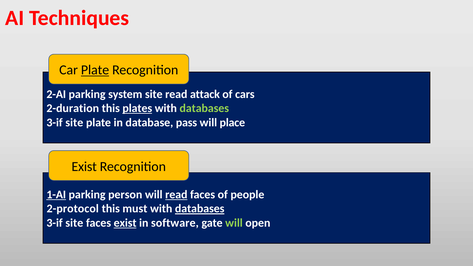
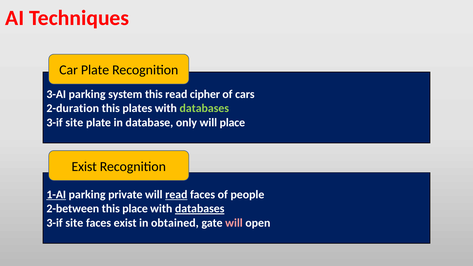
Plate underline: present -> none (95, 70)
2-AI: 2-AI -> 3-AI (56, 94)
system site: site -> this (154, 94)
attack: attack -> cipher (205, 94)
plates underline: present -> none (137, 108)
pass: pass -> only (186, 123)
person: person -> private (125, 195)
2-protocol: 2-protocol -> 2-between (73, 209)
this must: must -> place (135, 209)
exist underline: present -> none (125, 223)
software: software -> obtained (175, 223)
will colour: light green -> pink (234, 223)
